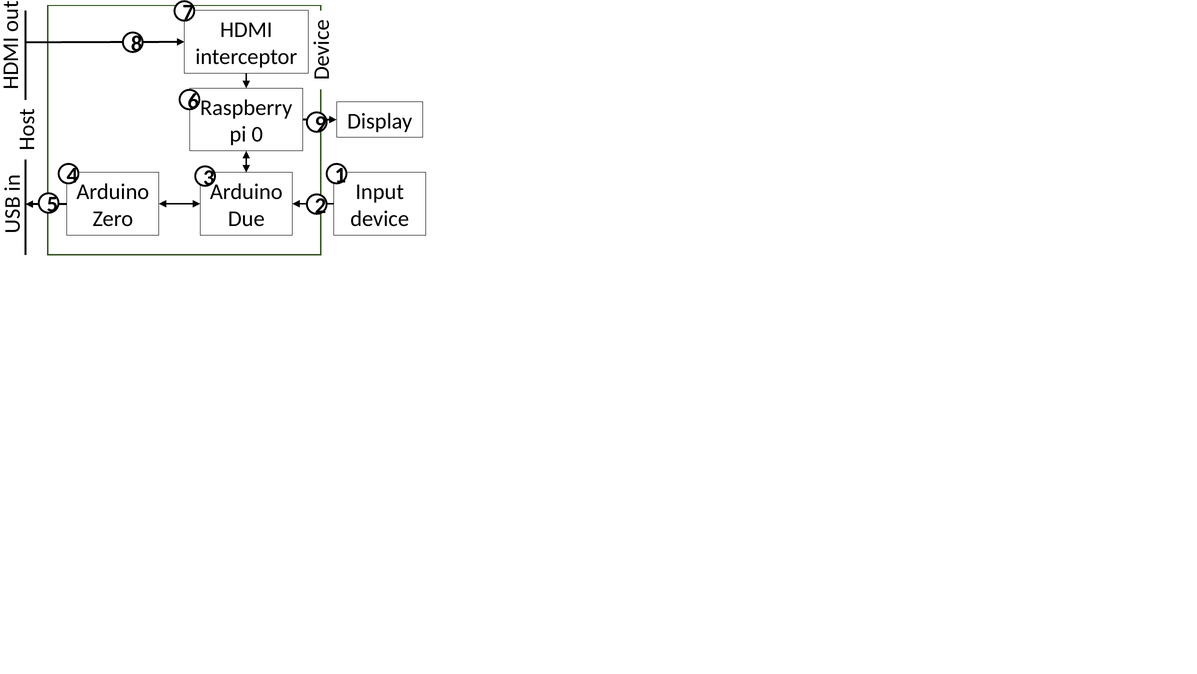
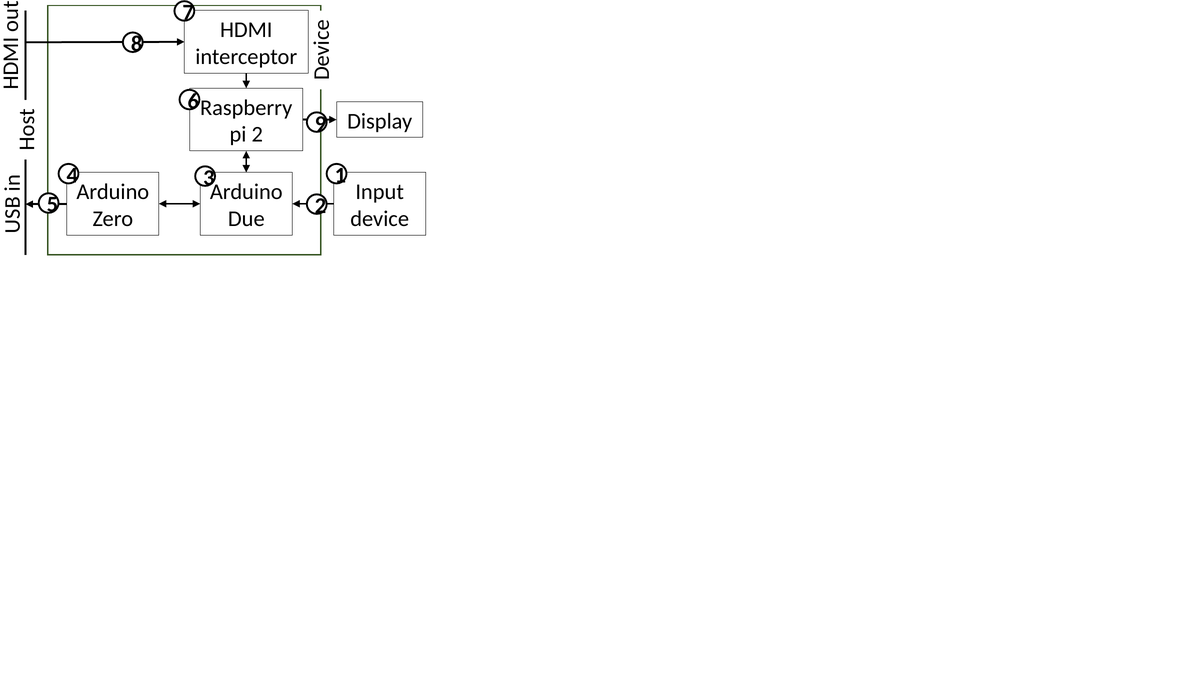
pi 0: 0 -> 2 (257, 134)
